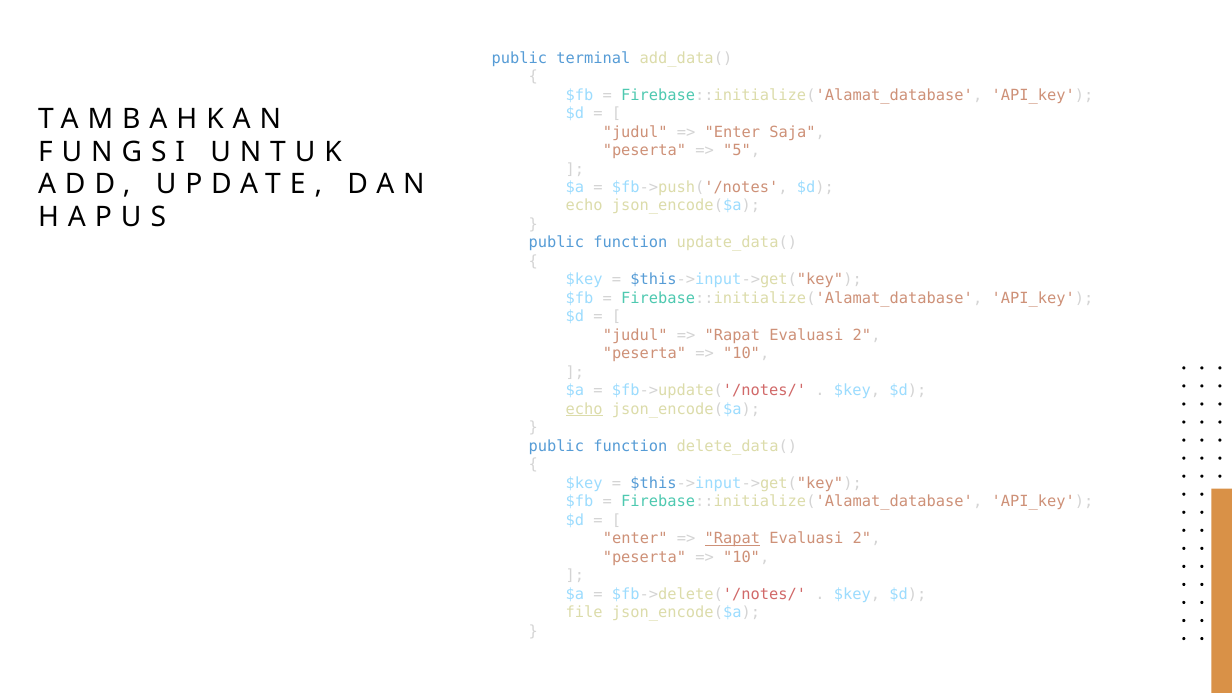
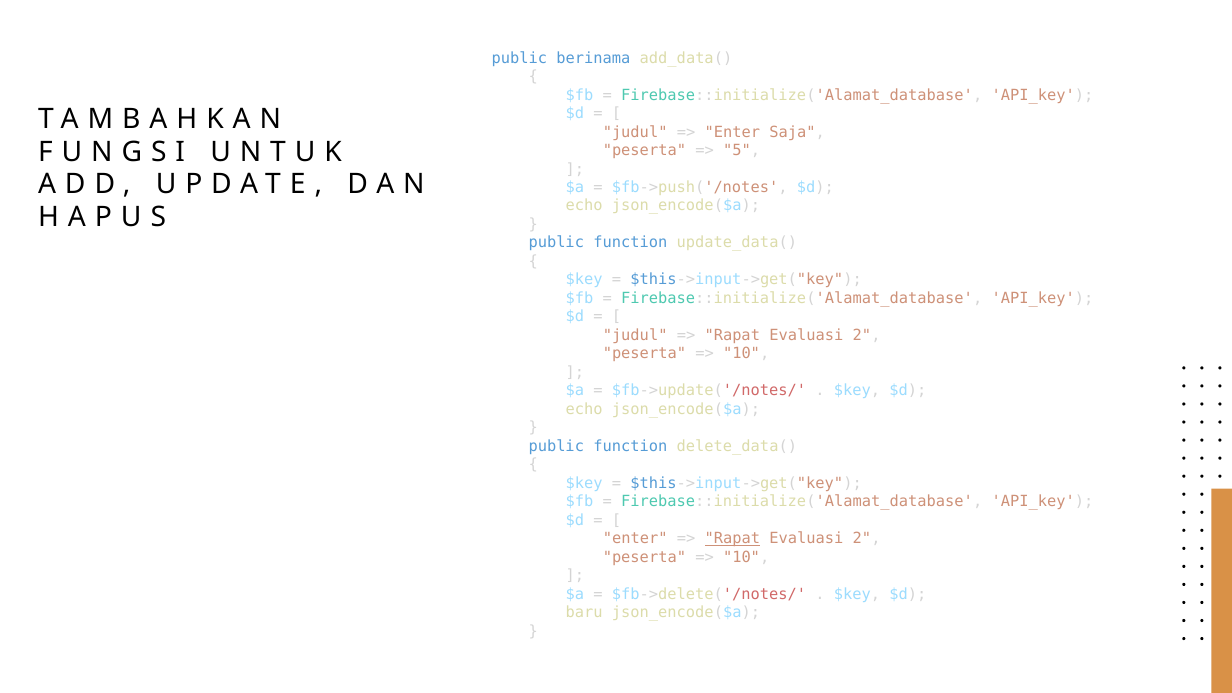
terminal: terminal -> berinama (593, 58)
echo underline: present -> none (584, 409)
file: file -> baru (584, 612)
